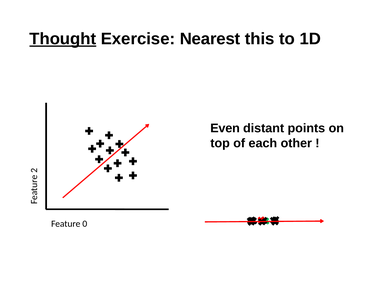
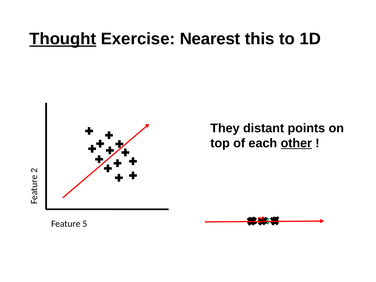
Even: Even -> They (225, 128)
other underline: none -> present (296, 143)
0: 0 -> 5 (85, 224)
